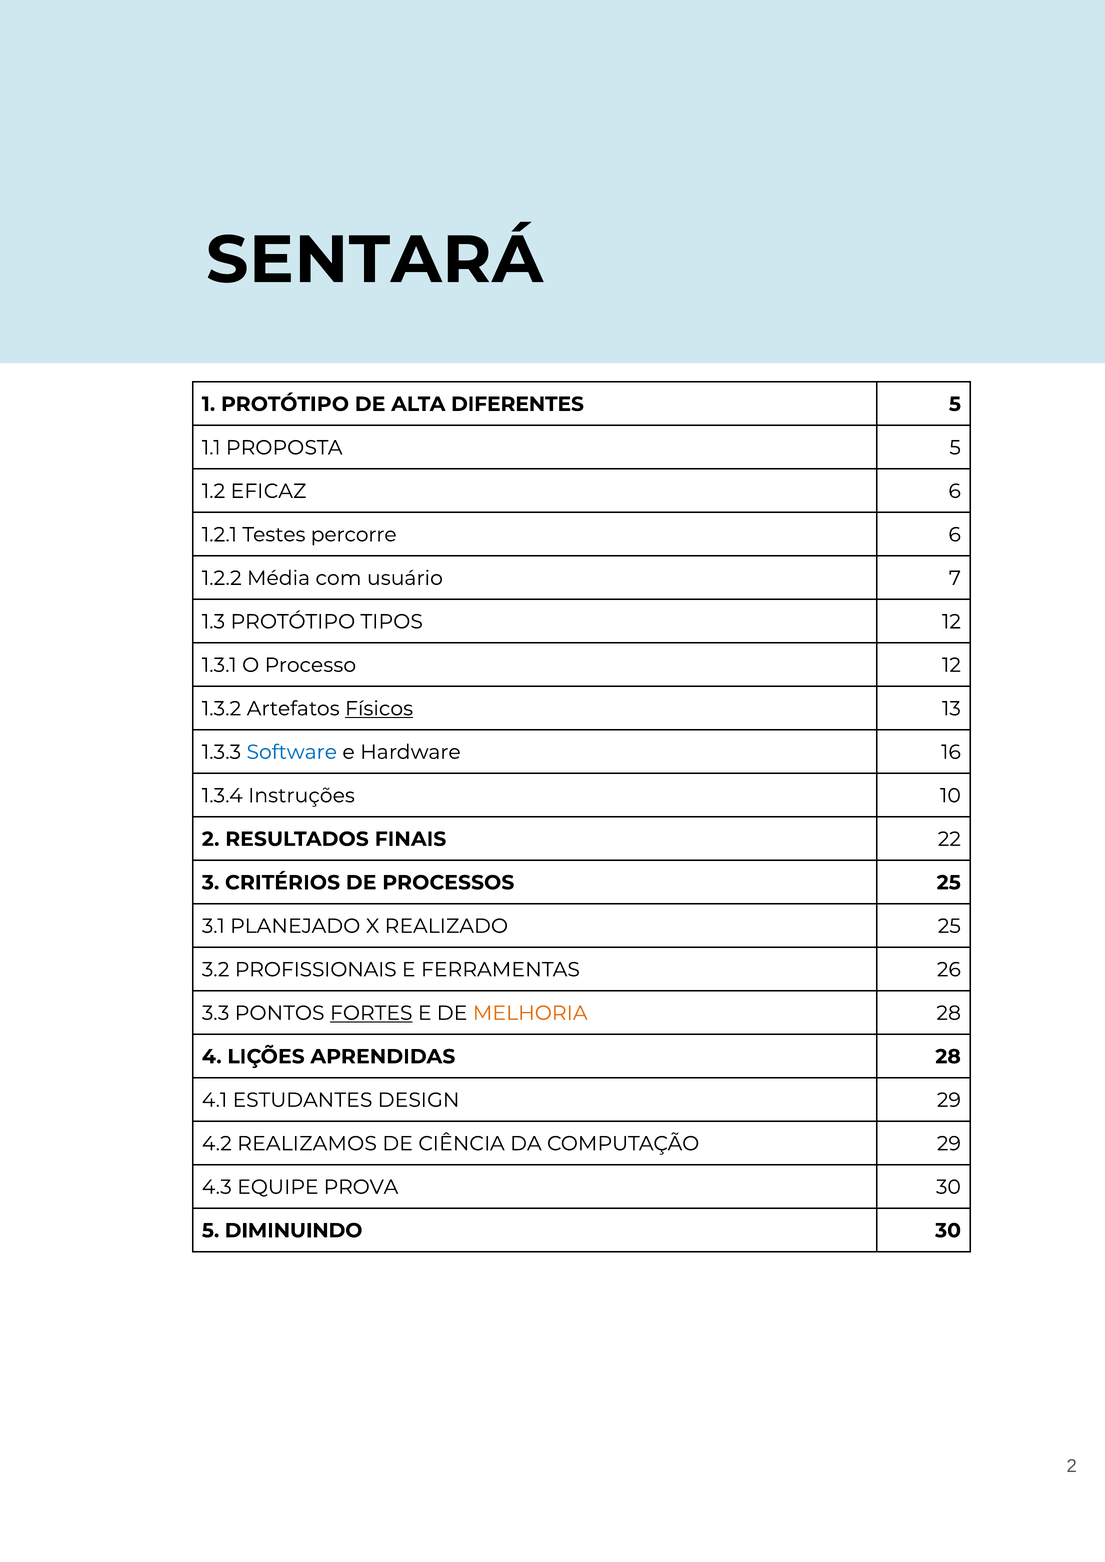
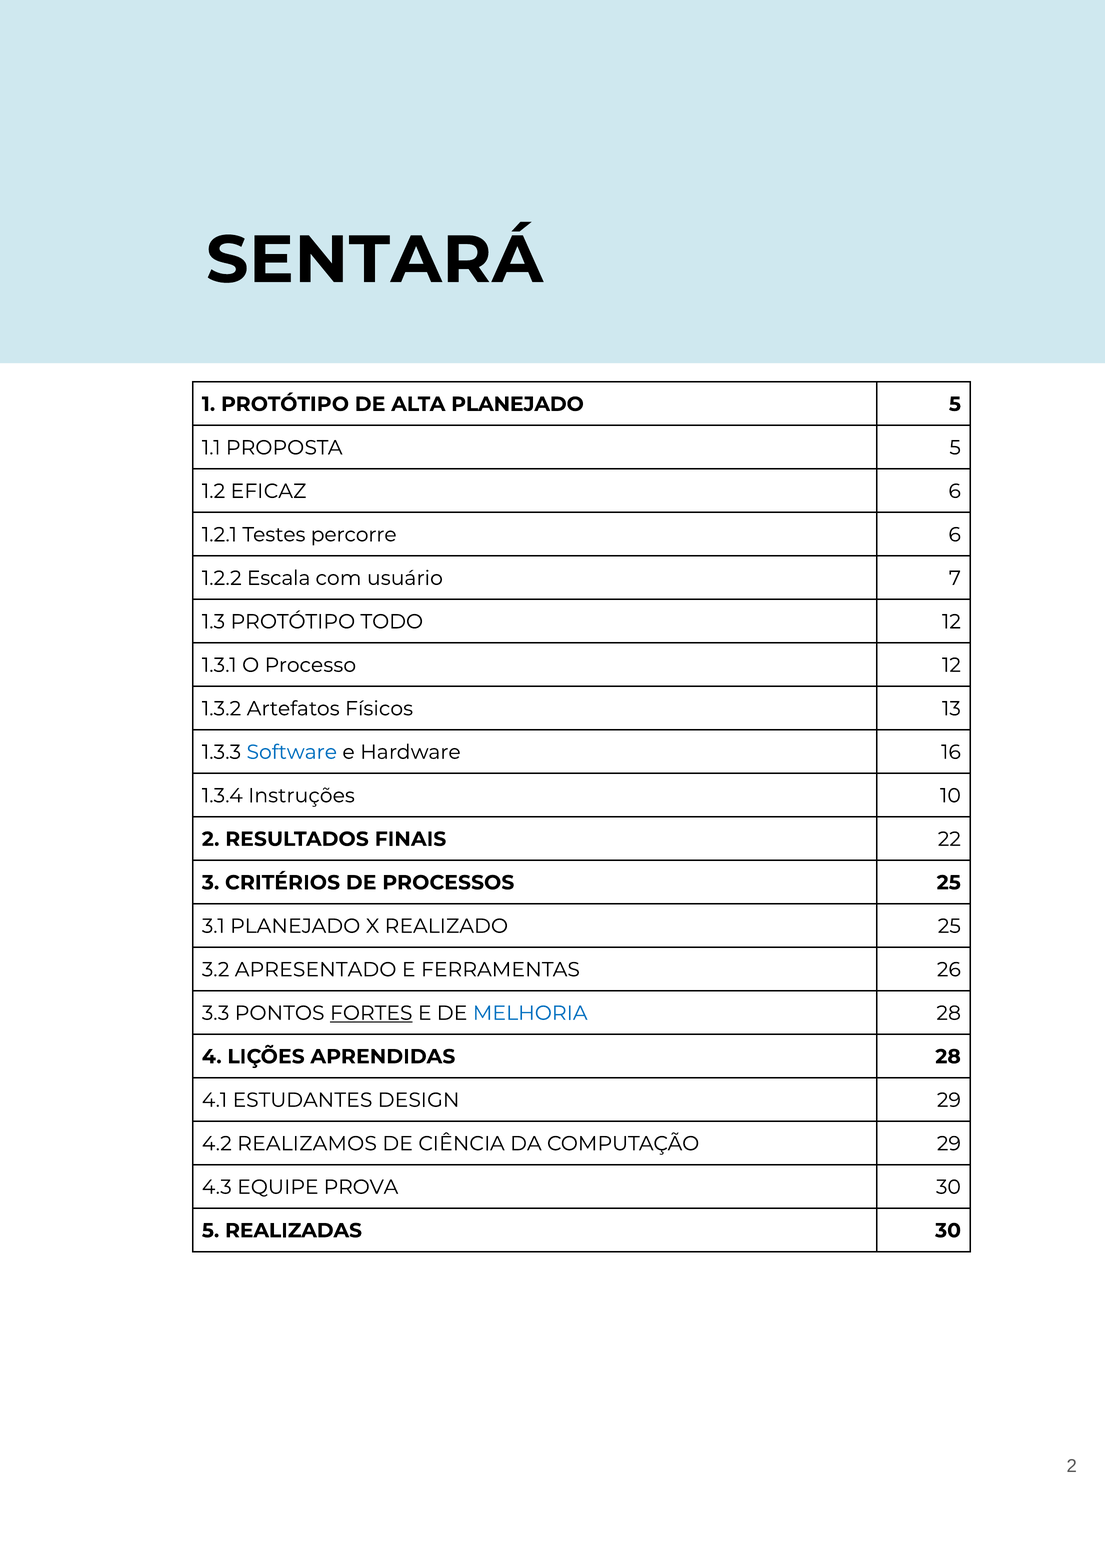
ALTA DIFERENTES: DIFERENTES -> PLANEJADO (517, 404)
Média: Média -> Escala (279, 578)
TIPOS: TIPOS -> TODO (392, 622)
Físicos underline: present -> none (379, 709)
PROFISSIONAIS: PROFISSIONAIS -> APRESENTADO (316, 970)
MELHORIA colour: orange -> blue (530, 1014)
DIMINUINDO: DIMINUINDO -> REALIZADAS (294, 1231)
